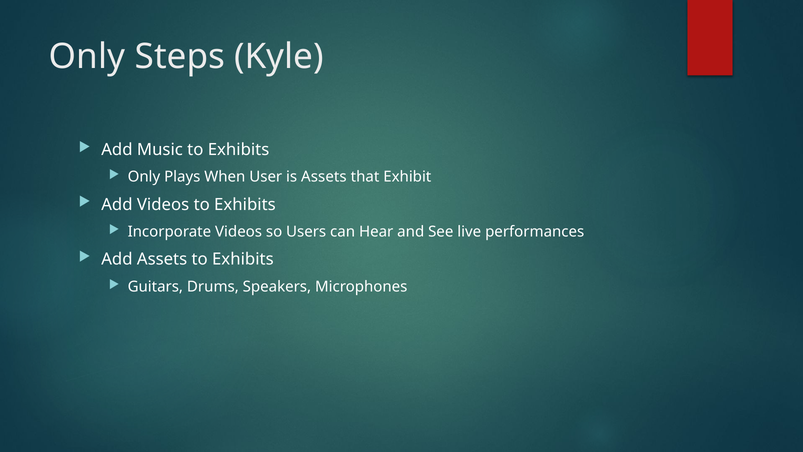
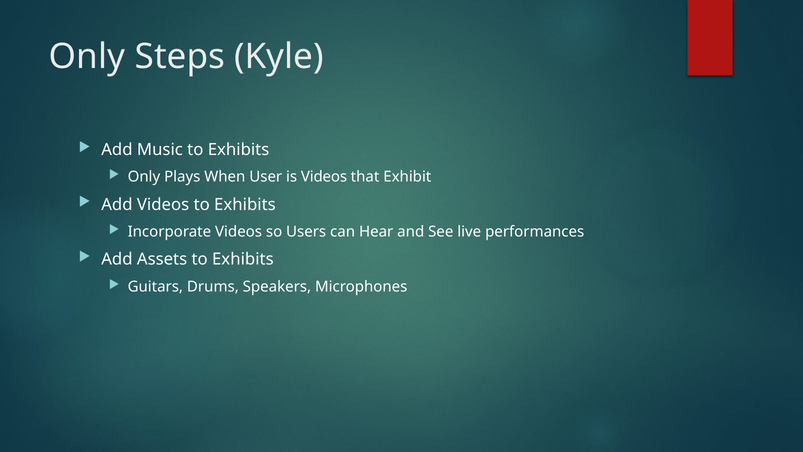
is Assets: Assets -> Videos (324, 177)
